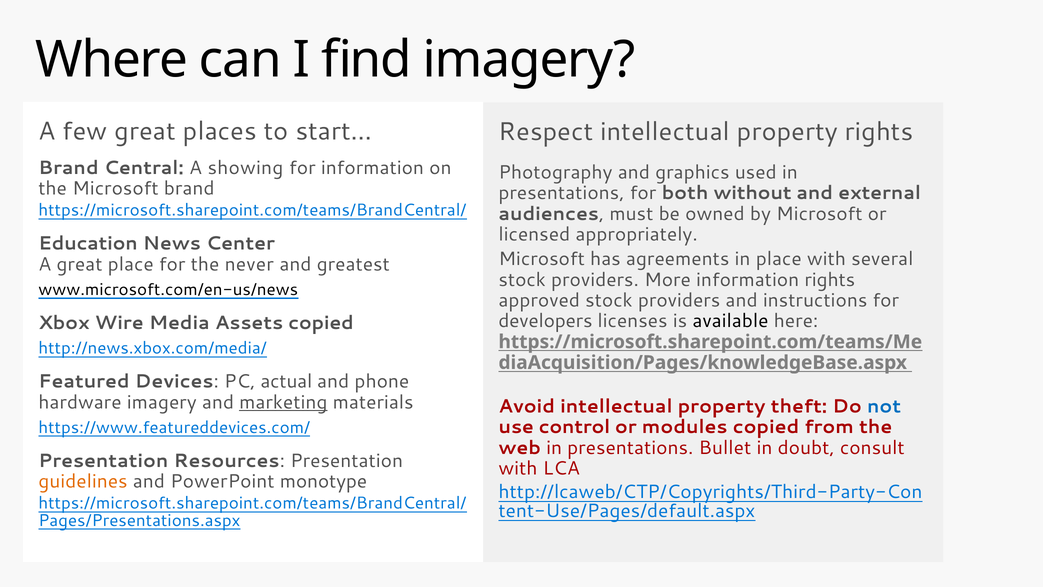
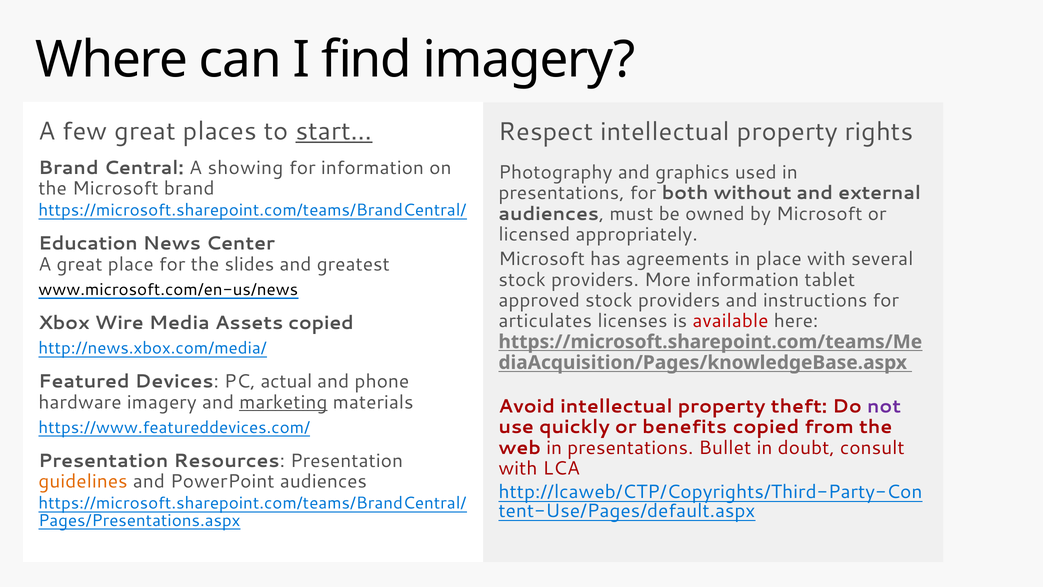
start… underline: none -> present (334, 131)
never: never -> slides (249, 264)
information rights: rights -> tablet (830, 279)
developers: developers -> articulates (545, 321)
available colour: black -> red (730, 321)
not colour: blue -> purple (884, 406)
control: control -> quickly (574, 427)
modules: modules -> benefits (685, 427)
PowerPoint monotype: monotype -> audiences (323, 481)
